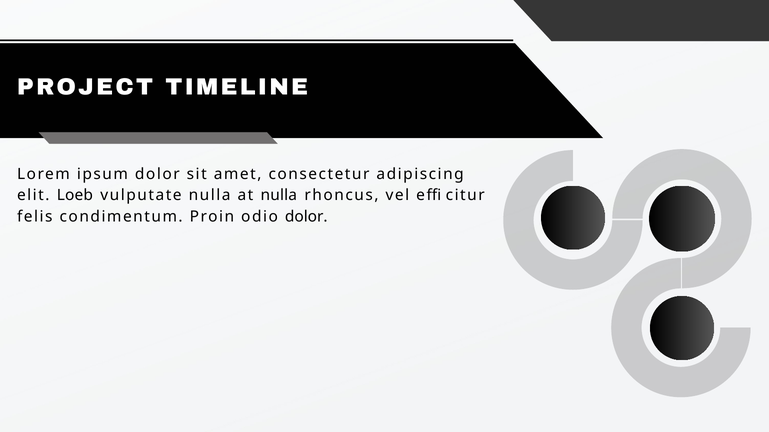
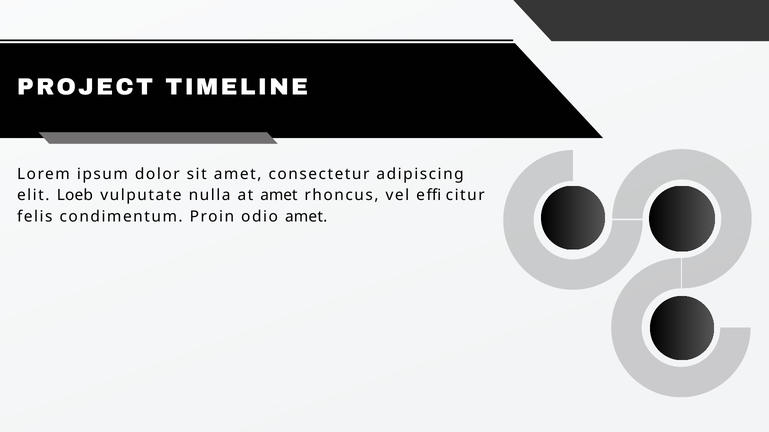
at nulla: nulla -> amet (279, 196)
odio dolor: dolor -> amet (306, 217)
